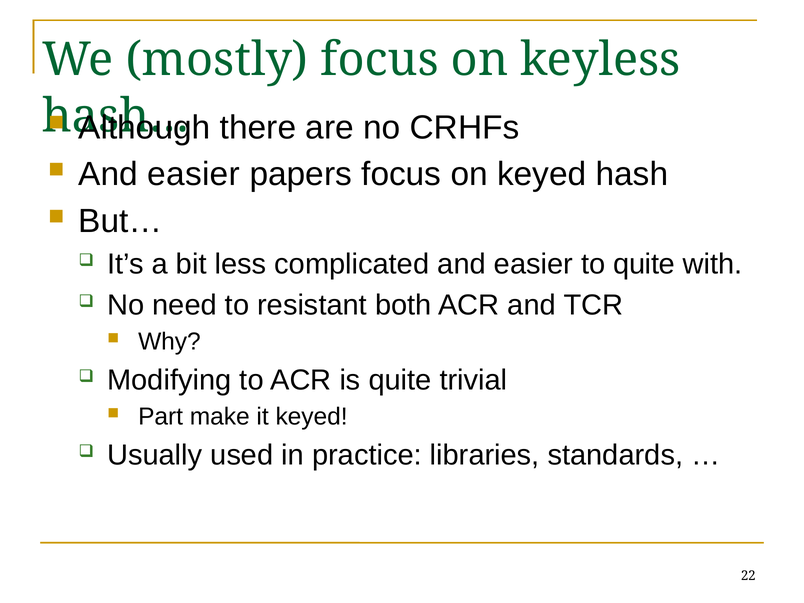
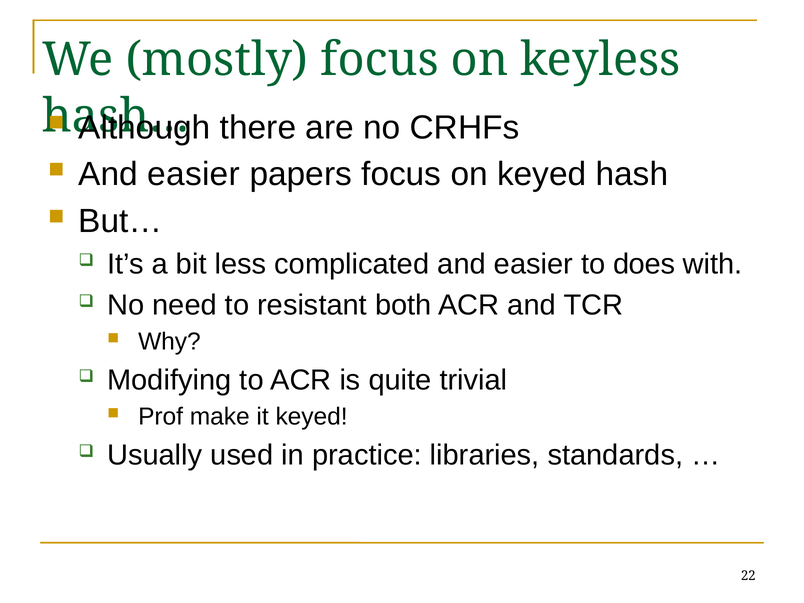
to quite: quite -> does (644, 264)
Part: Part -> Prof (161, 417)
